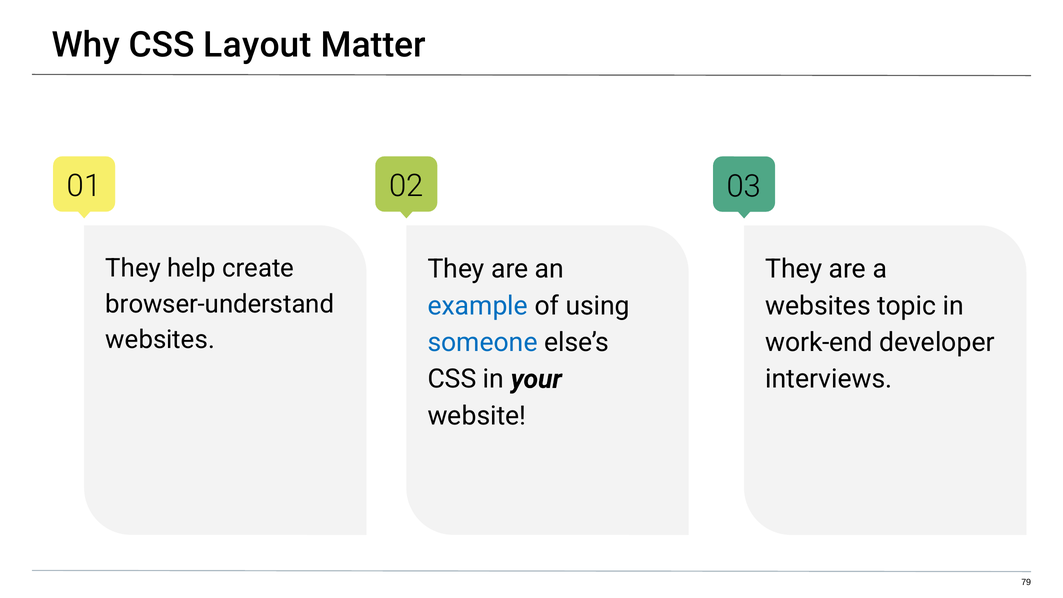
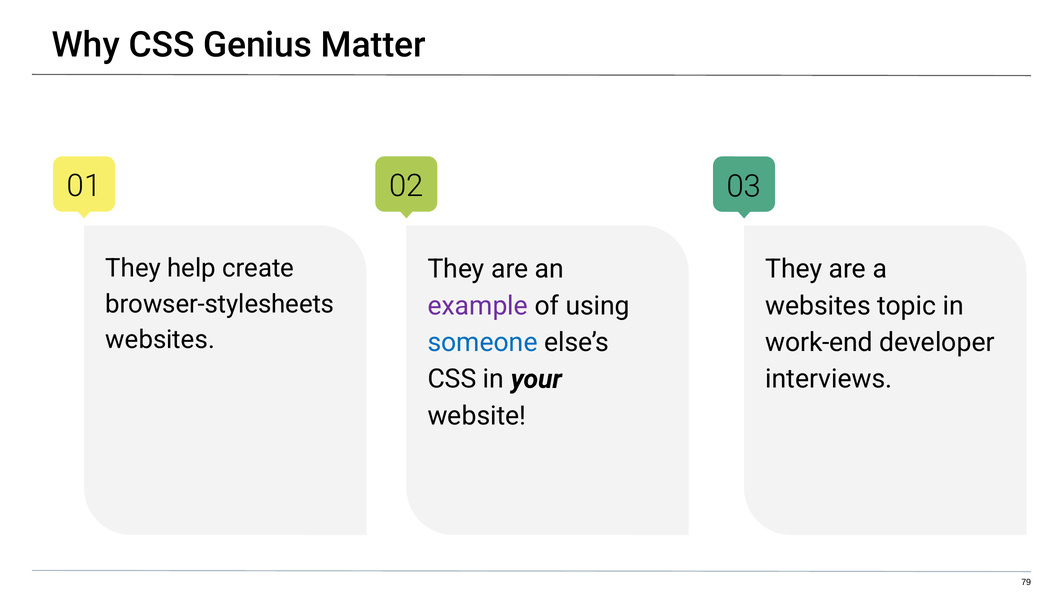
Layout: Layout -> Genius (258, 45)
browser-understand: browser-understand -> browser-stylesheets (220, 304)
example colour: blue -> purple (478, 306)
